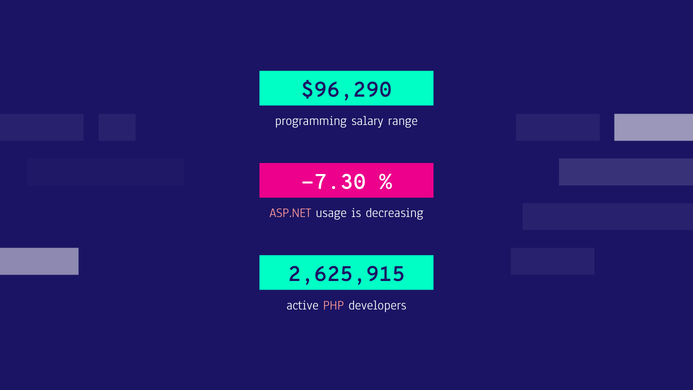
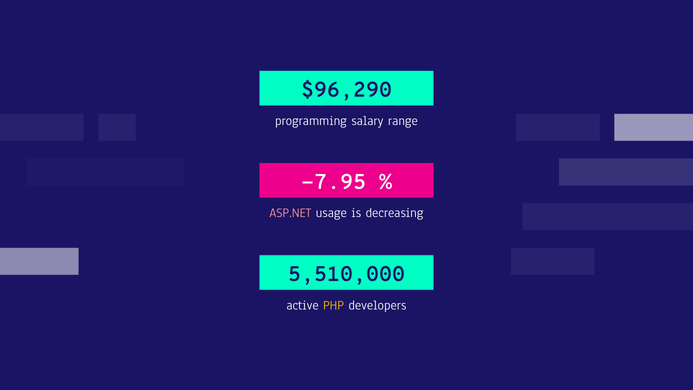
-7.30: -7.30 -> -7.95 (334, 182)
2,625,915: 2,625,915 -> 5,510,000 (346, 274)
PHP colour: pink -> yellow (334, 305)
